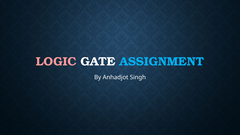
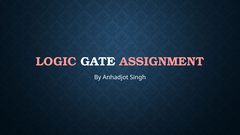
ASSIGNMENT colour: light blue -> pink (162, 62)
